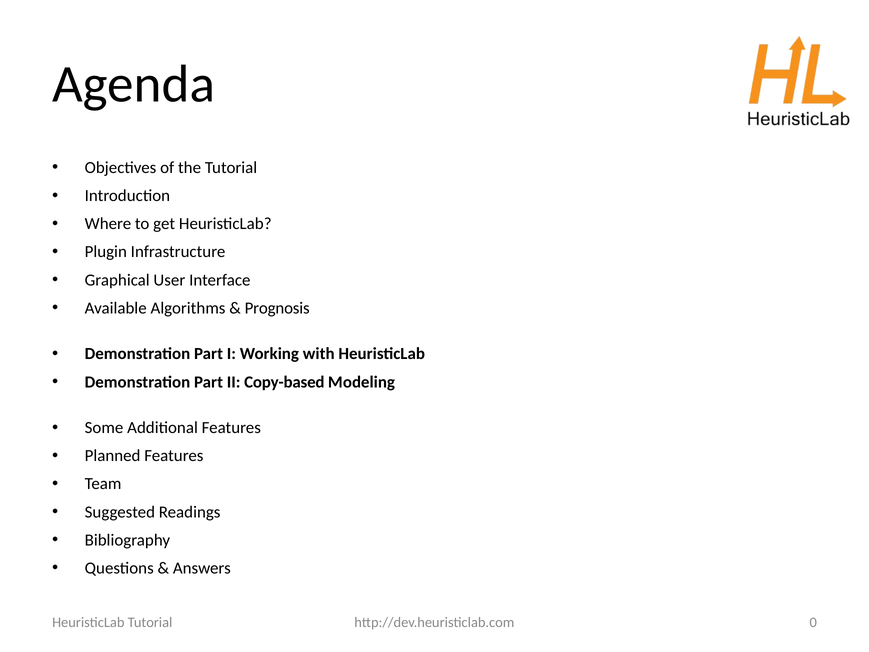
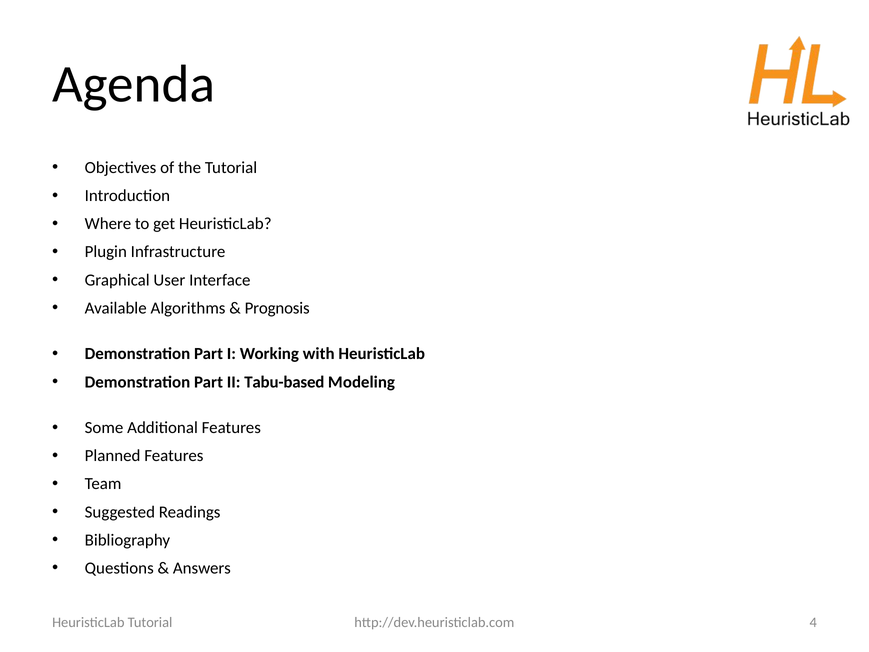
Copy-based: Copy-based -> Tabu-based (284, 382)
0: 0 -> 4 (813, 622)
